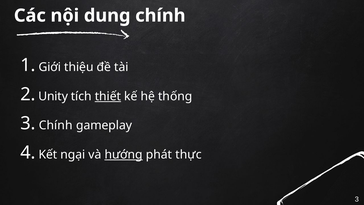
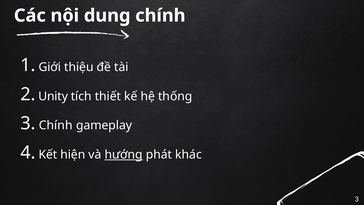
thiết underline: present -> none (108, 96)
ngại: ngại -> hiện (73, 154)
thực: thực -> khác (189, 154)
